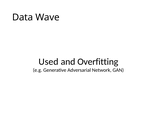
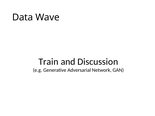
Used: Used -> Train (48, 62)
Overfitting: Overfitting -> Discussion (98, 62)
